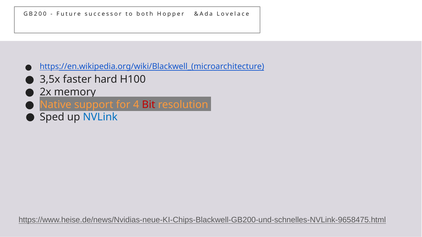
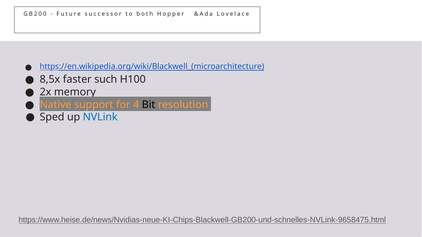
3,5x: 3,5x -> 8,5x (50, 79)
hard: hard -> such (106, 79)
Bit colour: red -> black (149, 105)
